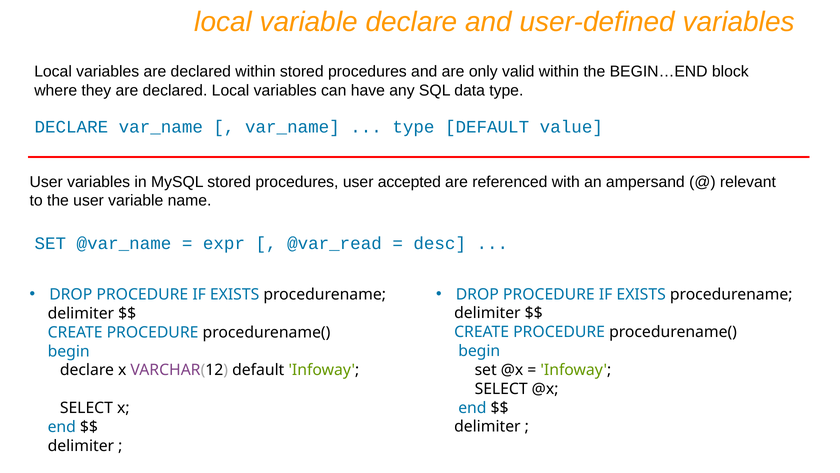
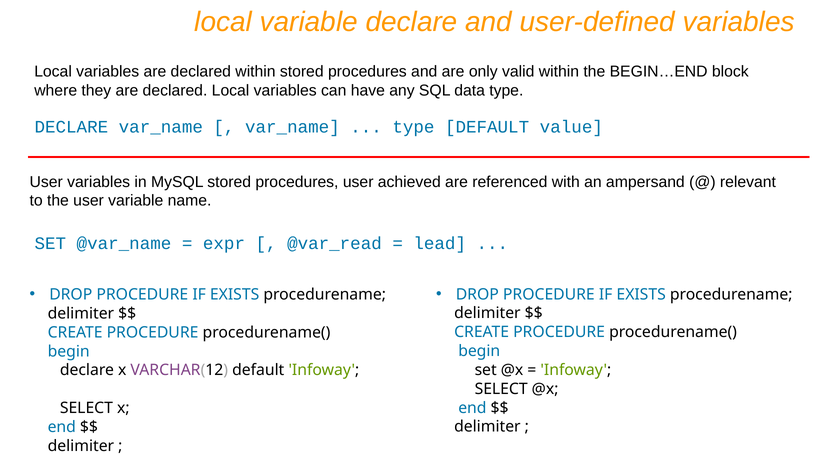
accepted: accepted -> achieved (409, 182)
desc: desc -> lead (440, 243)
